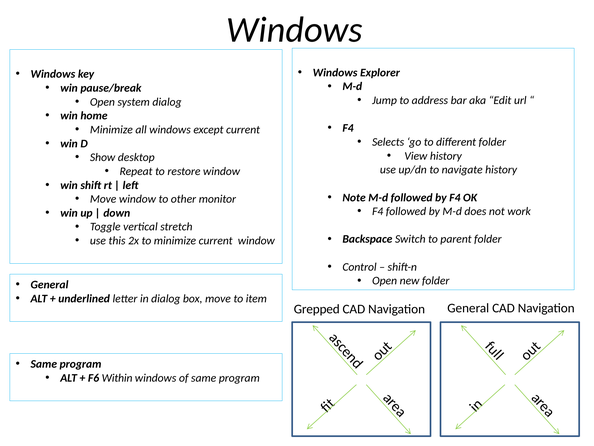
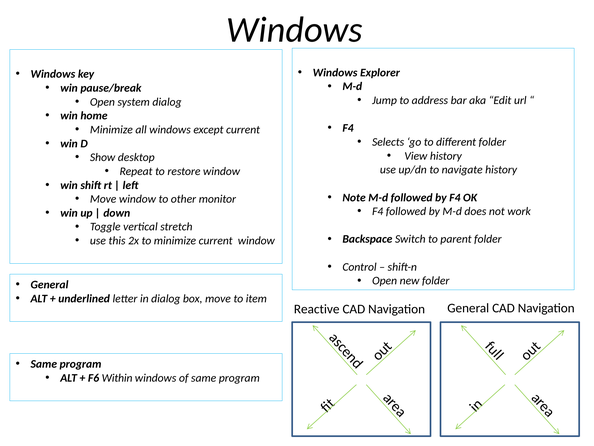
Grepped: Grepped -> Reactive (317, 309)
